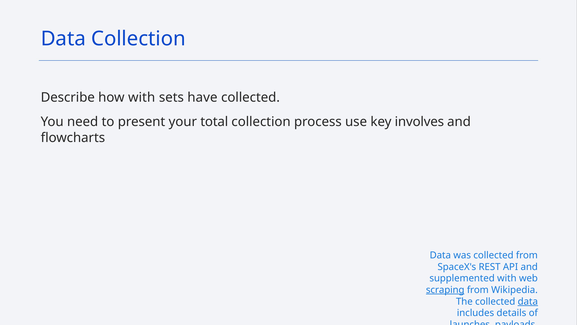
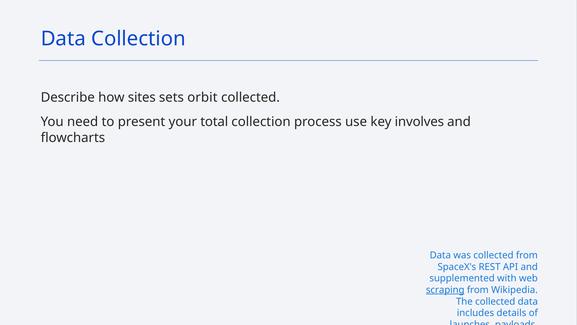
how with: with -> sites (142, 97)
have: have -> orbit (202, 97)
data underline: present -> none (528, 301)
